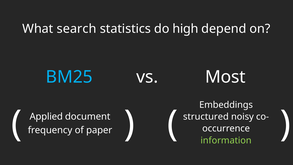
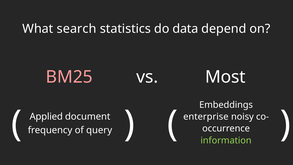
high: high -> data (185, 29)
BM25 colour: light blue -> pink (69, 77)
structured: structured -> enterprise (206, 117)
paper: paper -> query (99, 130)
